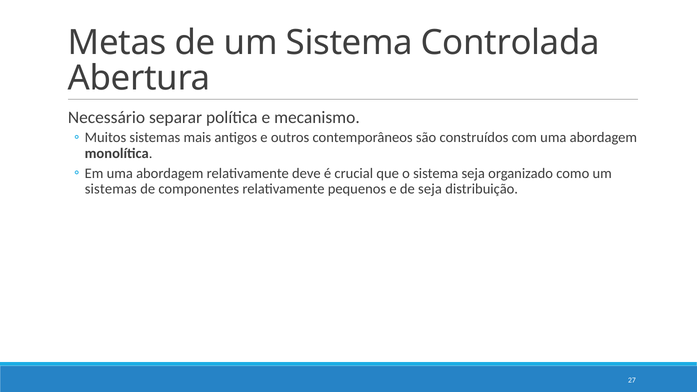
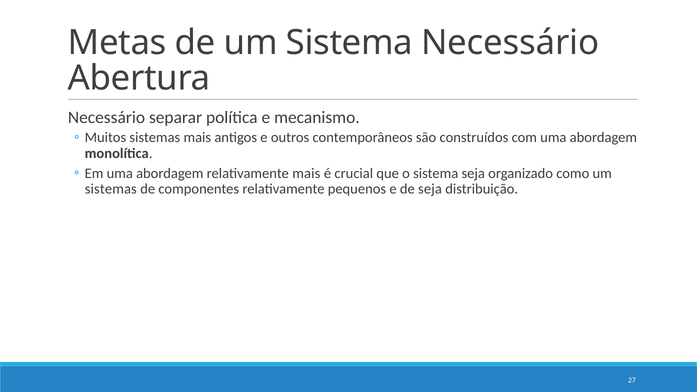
Sistema Controlada: Controlada -> Necessário (510, 43)
relativamente deve: deve -> mais (306, 173)
